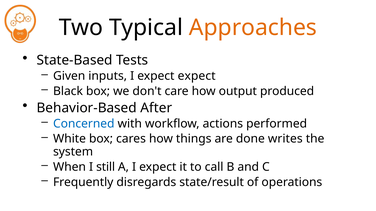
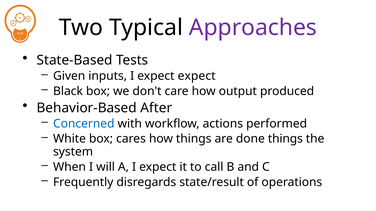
Approaches colour: orange -> purple (253, 28)
done writes: writes -> things (285, 139)
still: still -> will (106, 167)
